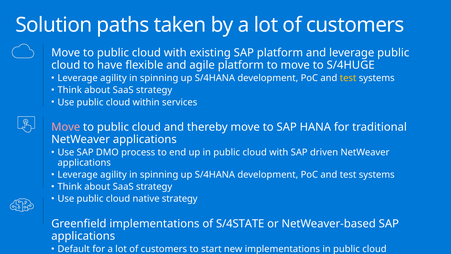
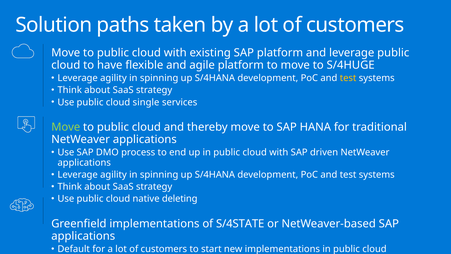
within: within -> single (146, 102)
Move colour: pink -> light green (66, 127)
native strategy: strategy -> deleting (180, 199)
